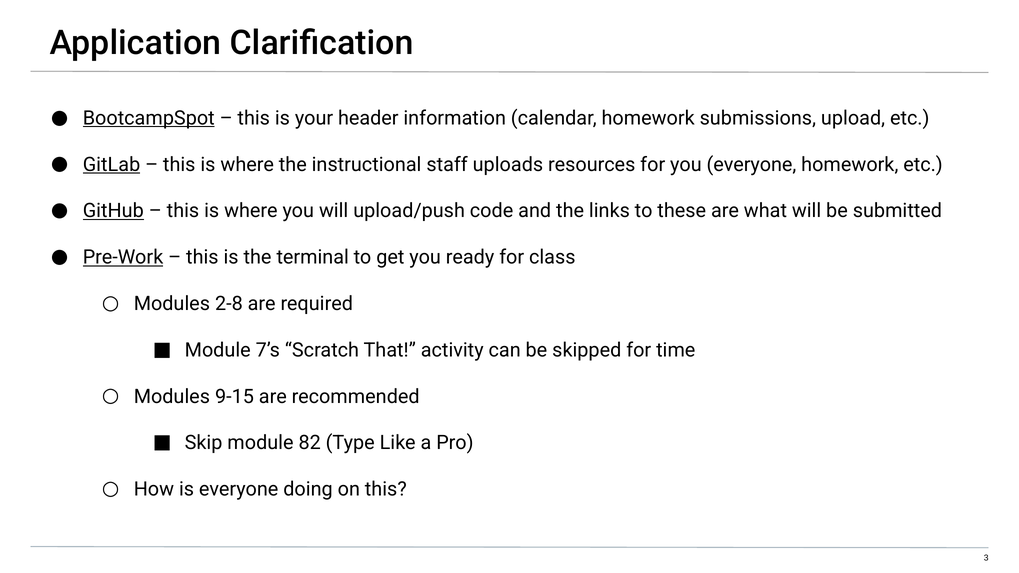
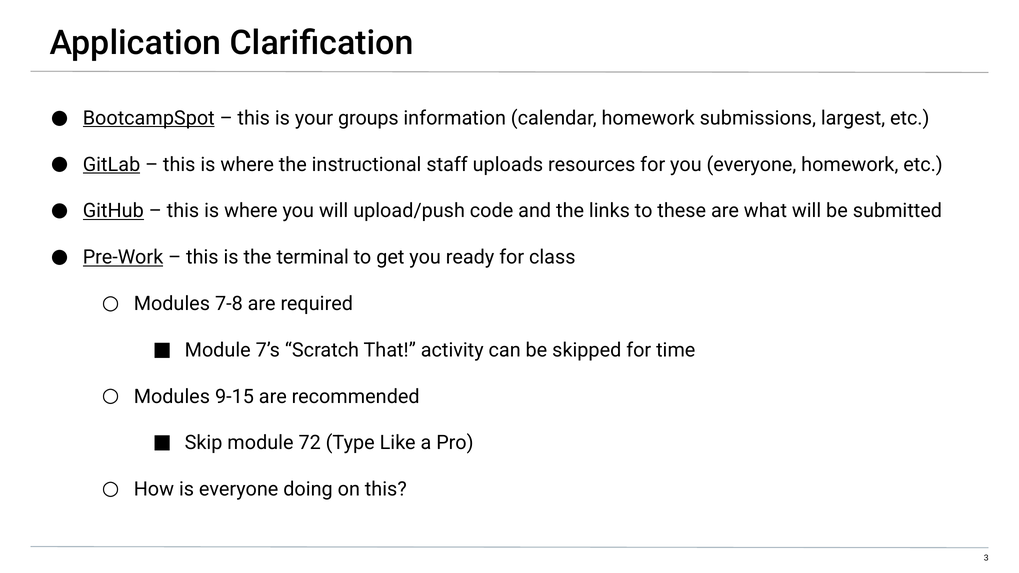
header: header -> groups (368, 118)
upload: upload -> largest (853, 118)
2-8: 2-8 -> 7-8 (229, 304)
82: 82 -> 72 (310, 443)
